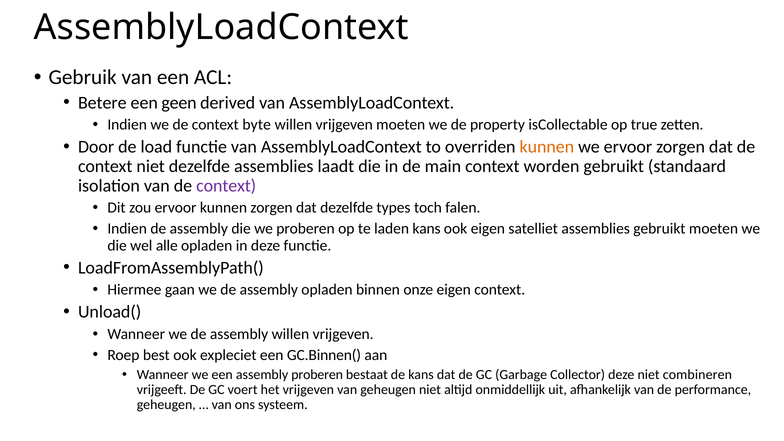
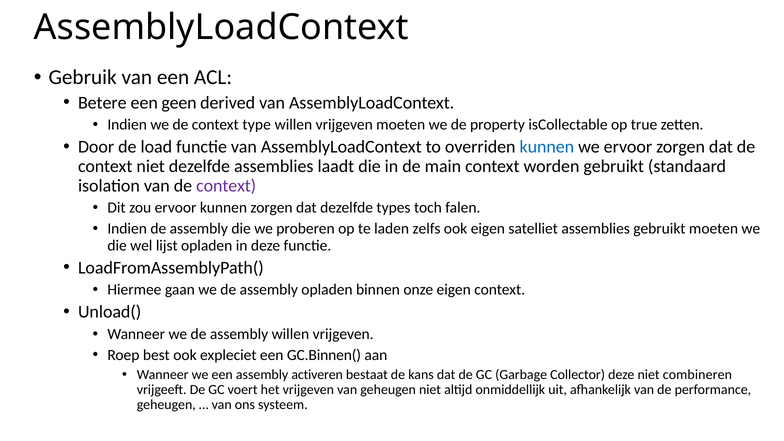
byte: byte -> type (257, 125)
kunnen colour: orange -> blue (547, 147)
laden kans: kans -> zelfs (427, 229)
alle: alle -> lijst (167, 245)
assembly proberen: proberen -> activeren (317, 375)
